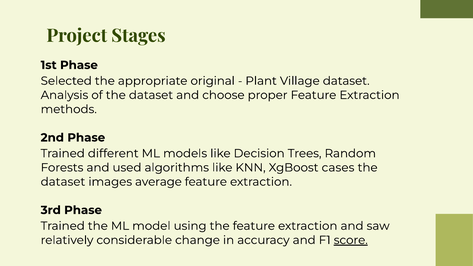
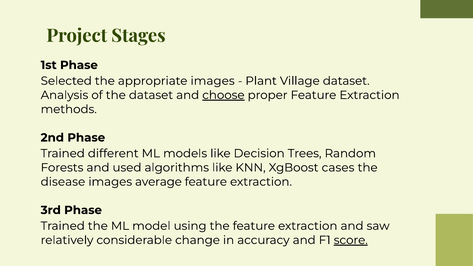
appropriate original: original -> images (213, 81)
choose underline: none -> present (223, 95)
dataset: dataset -> disease (63, 182)
